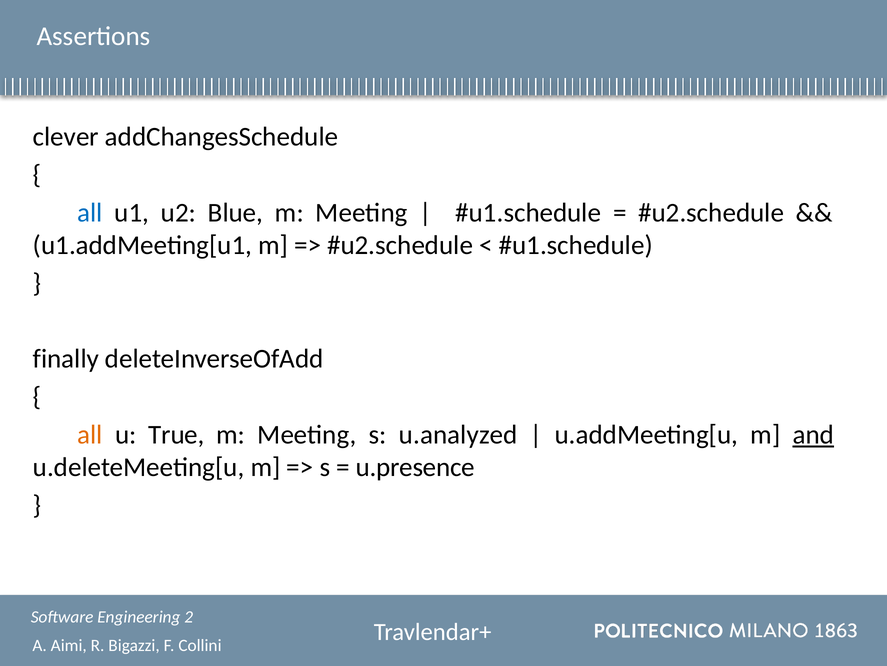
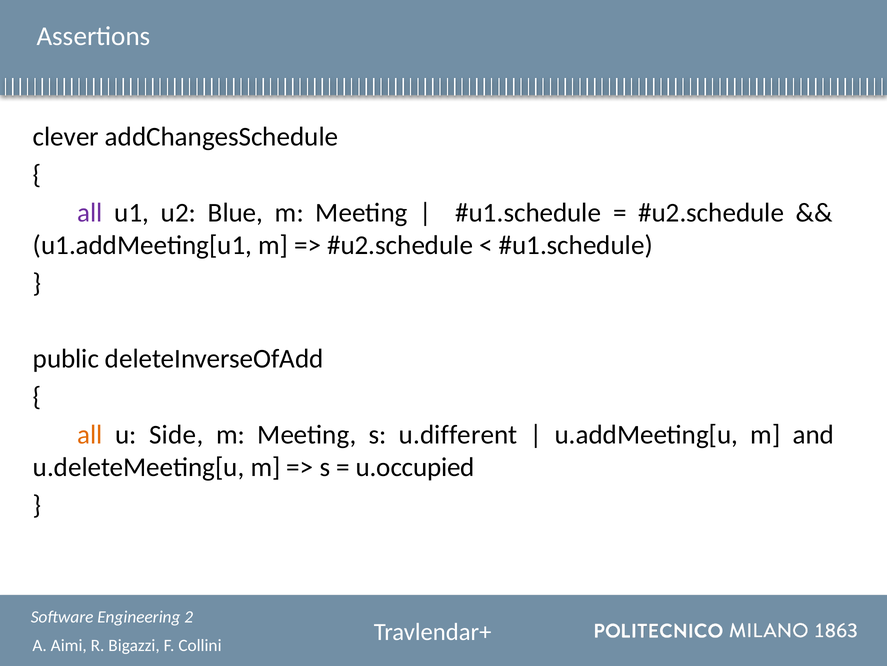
all colour: blue -> purple (90, 212)
finally: finally -> public (66, 359)
True: True -> Side (176, 434)
u.analyzed: u.analyzed -> u.different (458, 434)
and underline: present -> none (813, 434)
u.presence: u.presence -> u.occupied (415, 467)
